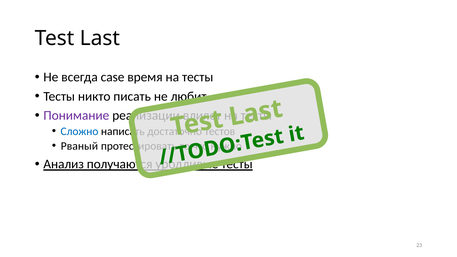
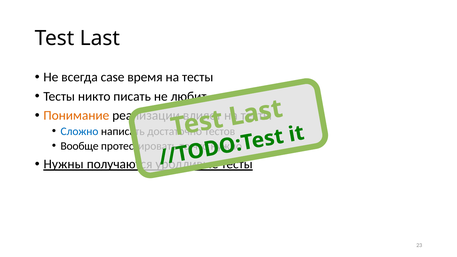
Понимание colour: purple -> orange (76, 116)
Рваный: Рваный -> Вообще (80, 146)
Анализ: Анализ -> Нужны (64, 164)
